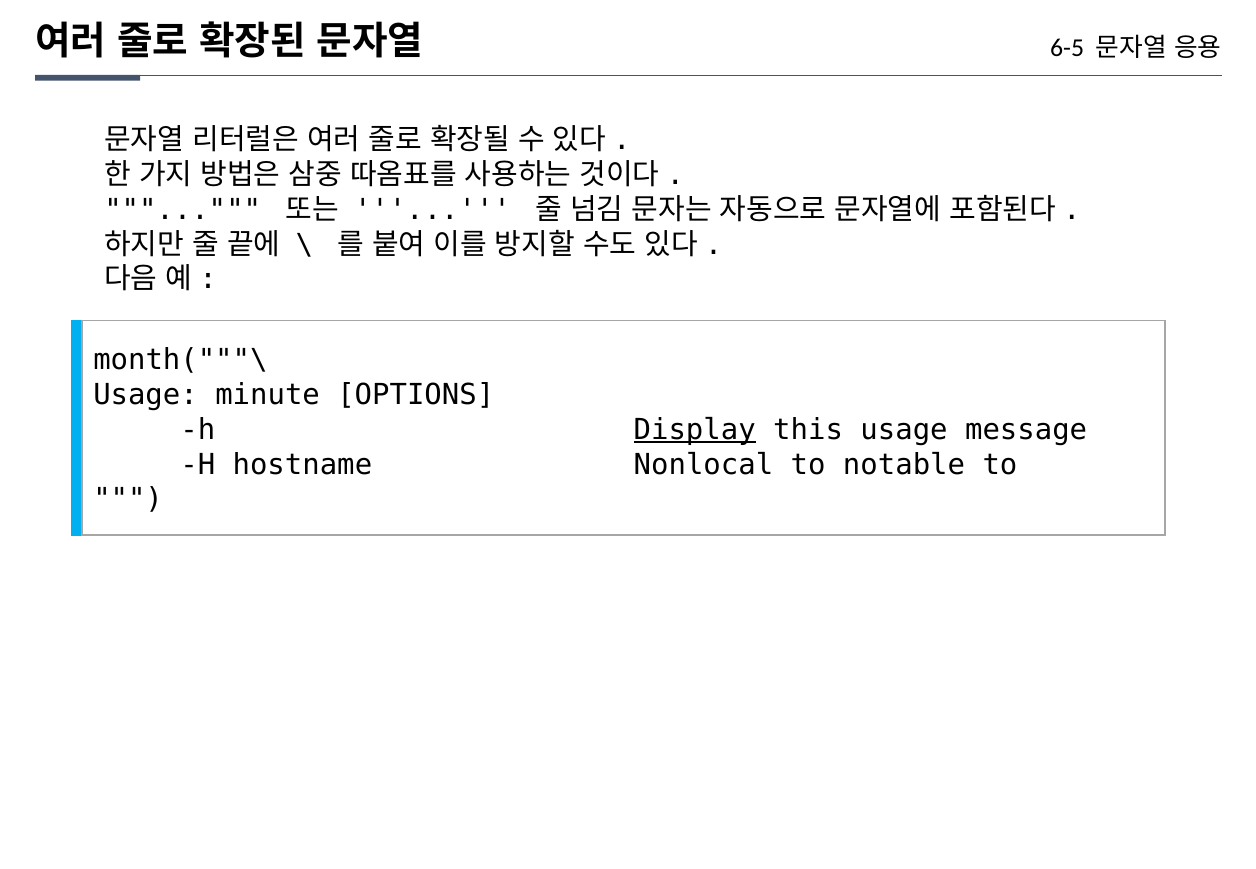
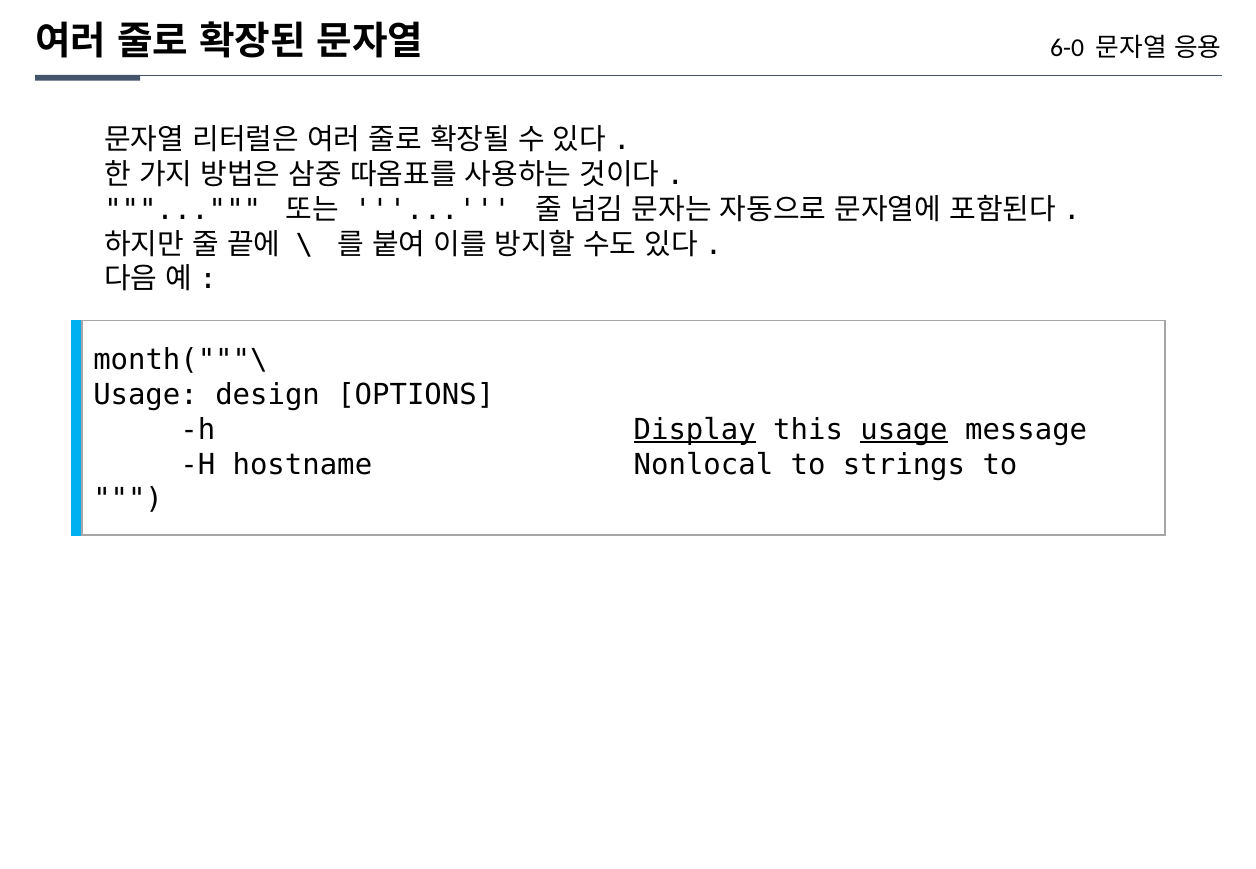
6-5: 6-5 -> 6-0 (1067, 48)
minute: minute -> design (268, 395)
usage underline: none -> present (904, 430)
notable: notable -> strings (904, 465)
